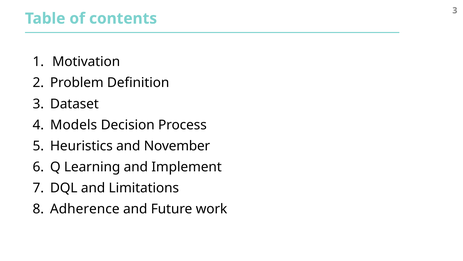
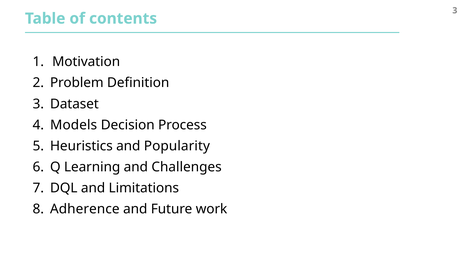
November: November -> Popularity (177, 146)
Implement: Implement -> Challenges (187, 167)
